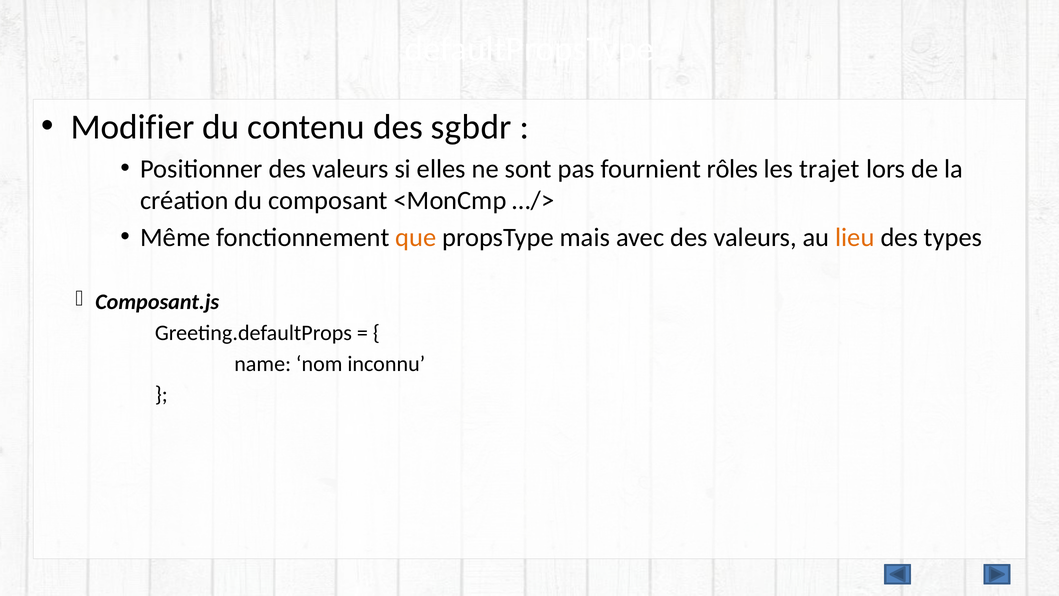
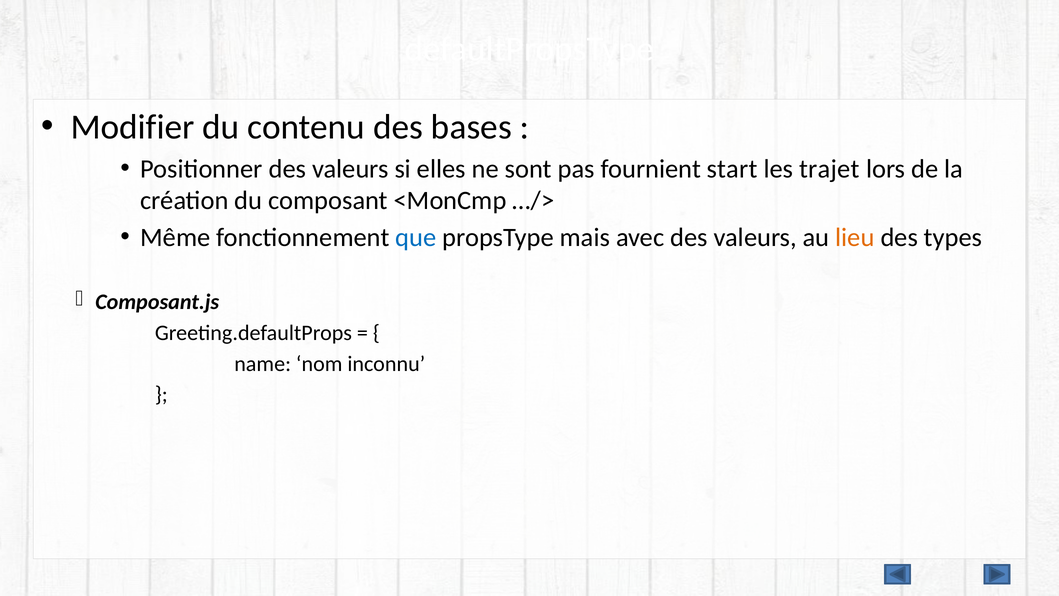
sgbdr: sgbdr -> bases (471, 127)
rôles: rôles -> start (732, 169)
que colour: orange -> blue (416, 238)
